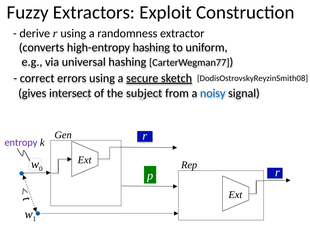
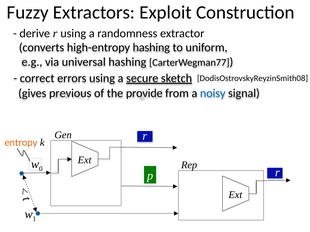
intersect: intersect -> previous (70, 93)
subject: subject -> provide (144, 93)
entropy colour: purple -> orange (21, 143)
